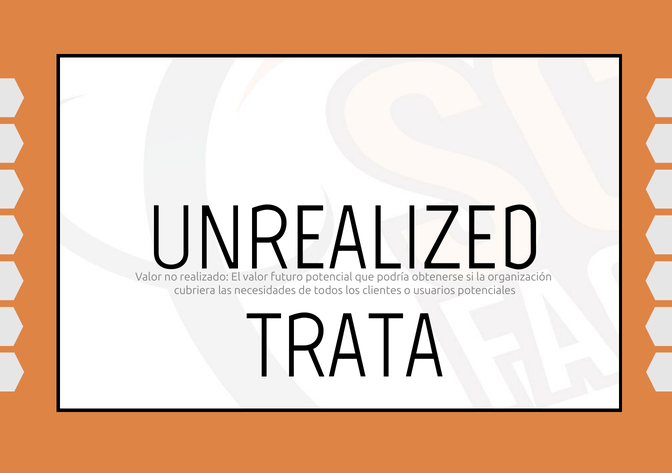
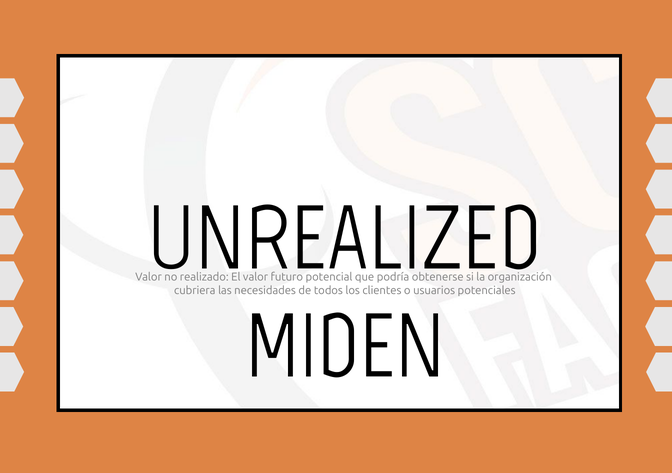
TRATA: TRATA -> MIDEN (345, 347)
